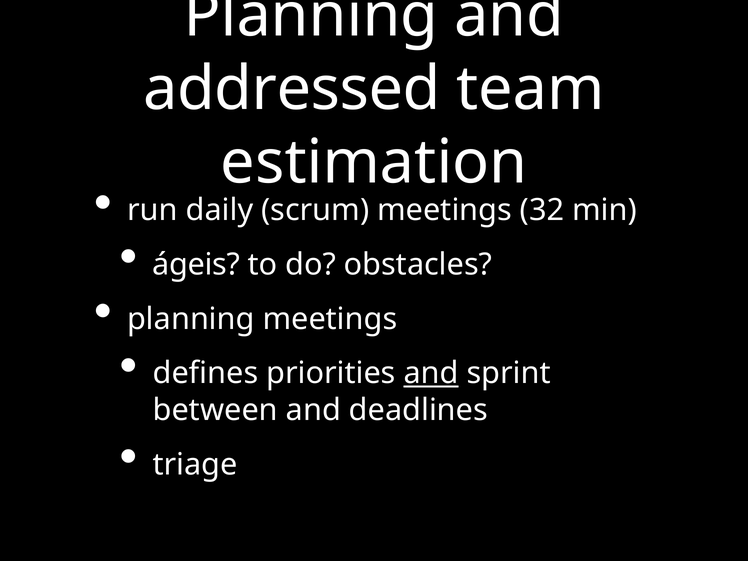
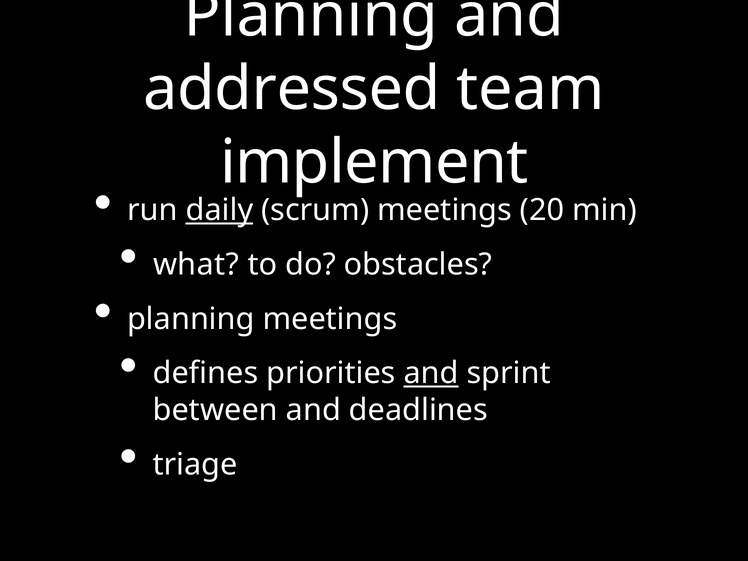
estimation: estimation -> implement (374, 163)
daily underline: none -> present (219, 210)
32: 32 -> 20 (542, 210)
ágeis: ágeis -> what (196, 265)
